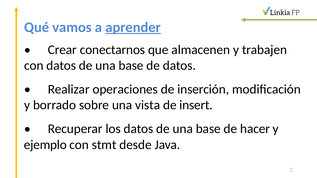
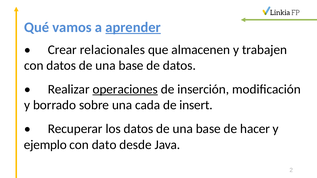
conectarnos: conectarnos -> relacionales (112, 50)
operaciones underline: none -> present (125, 89)
vista: vista -> cada (148, 105)
stmt: stmt -> dato (104, 145)
